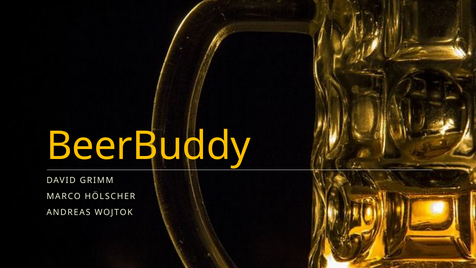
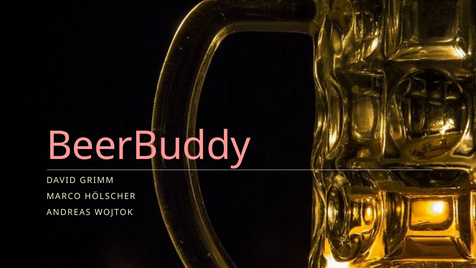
BeerBuddy colour: yellow -> pink (149, 146)
